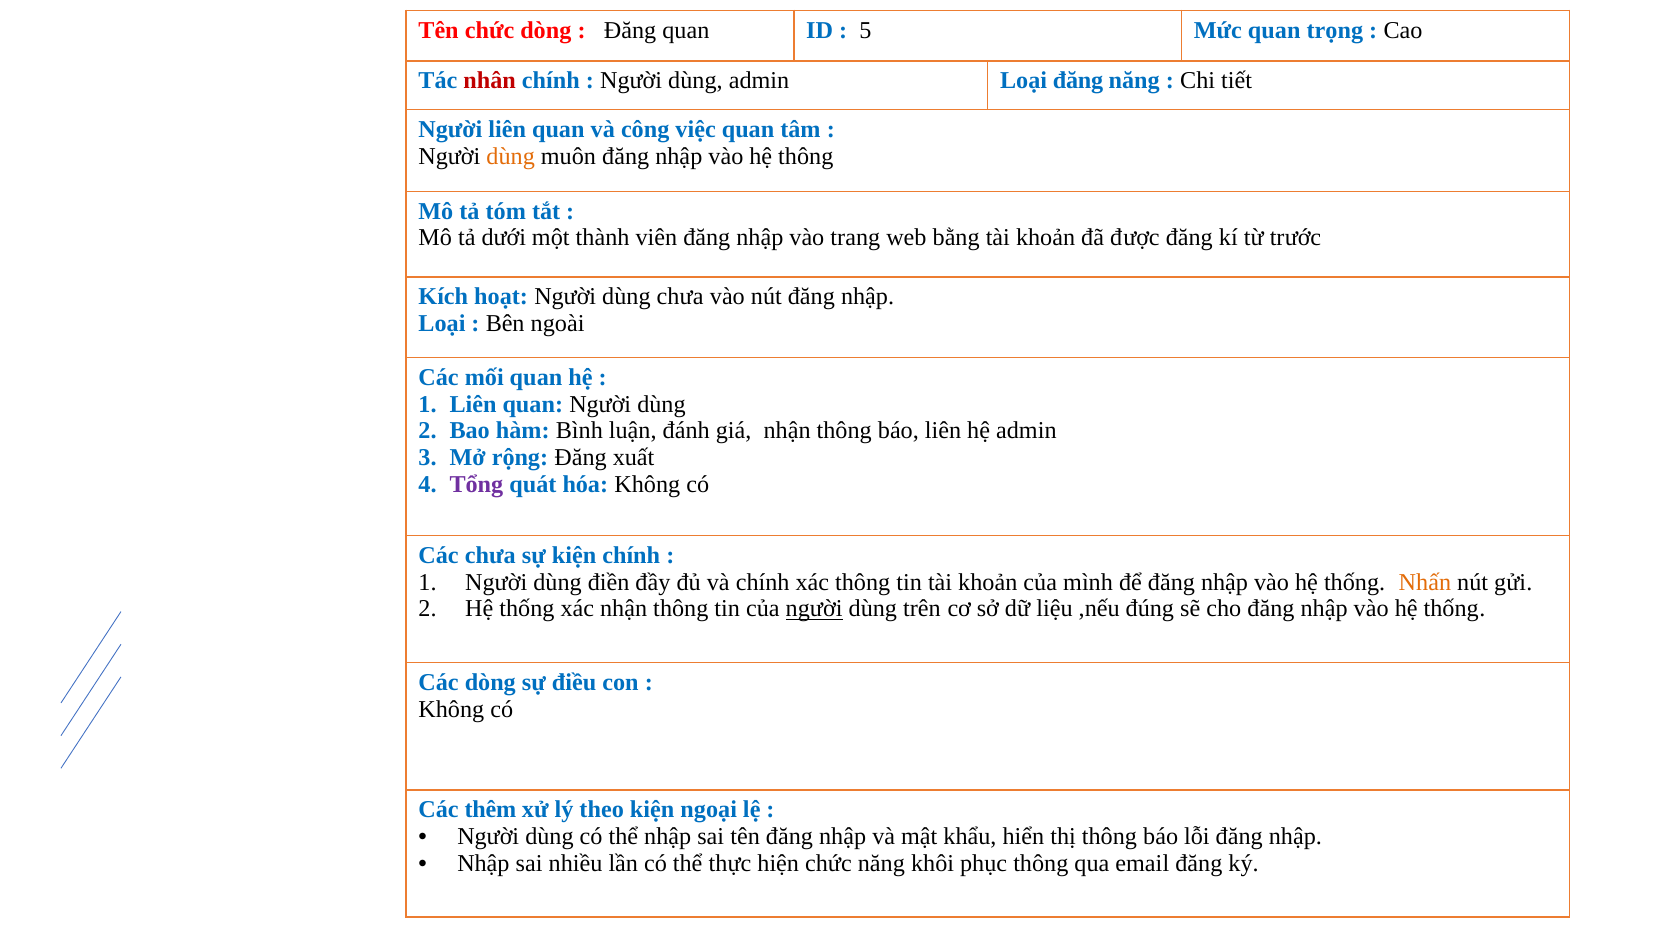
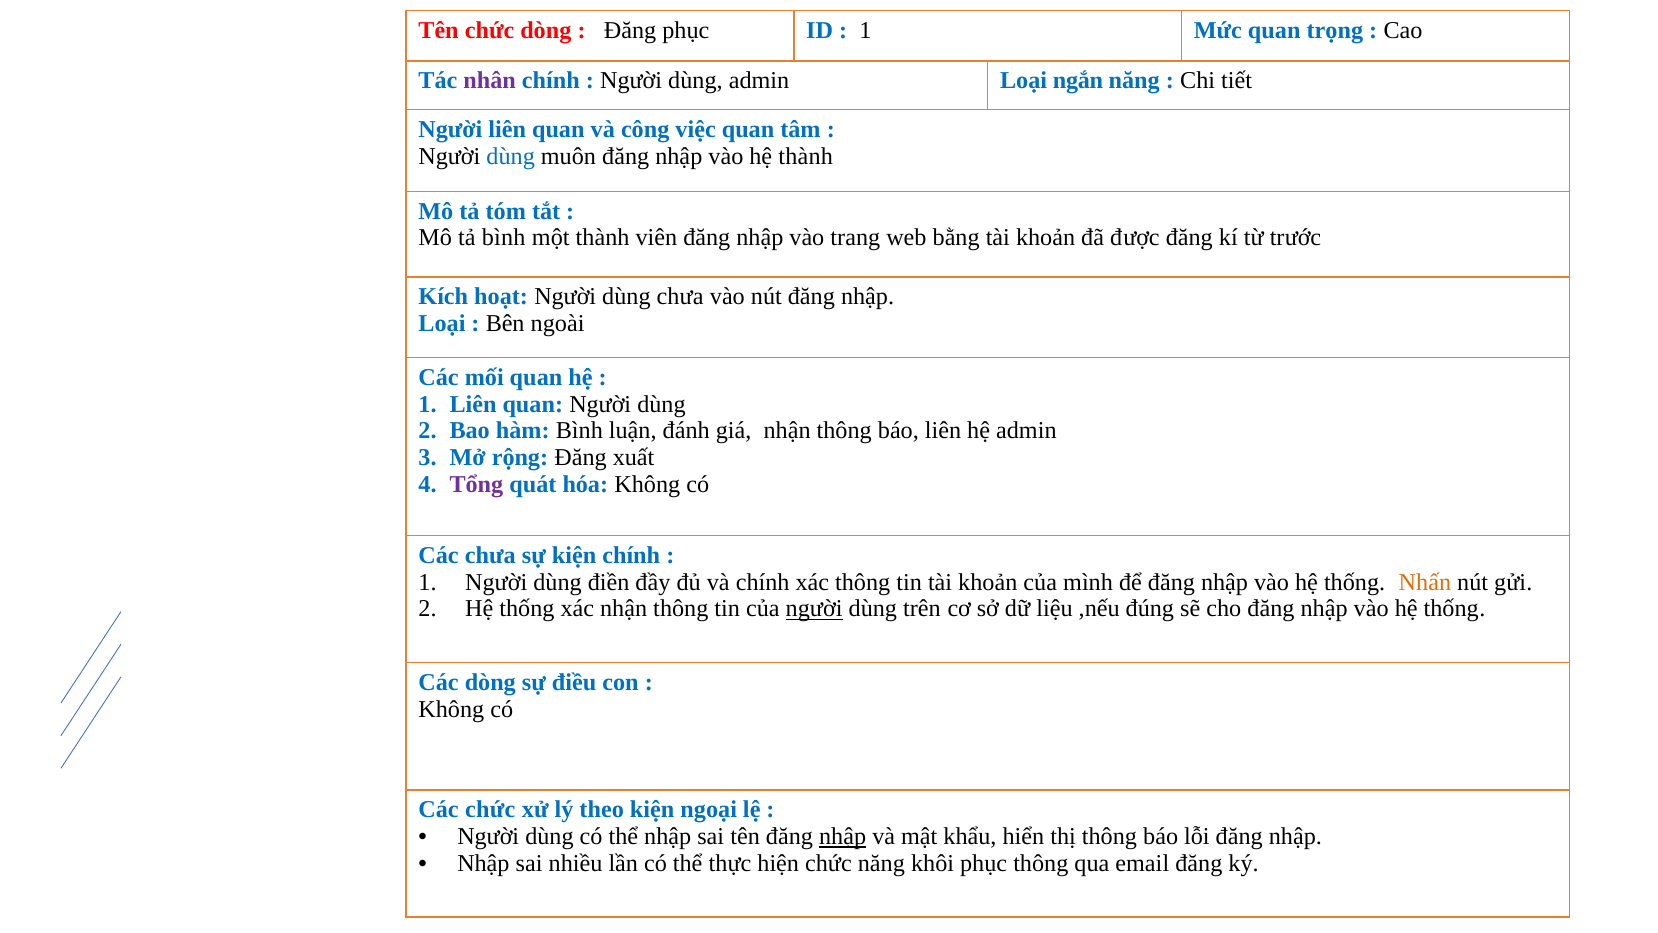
Đăng quan: quan -> phục (686, 30)
5: 5 -> 1 (865, 30)
nhân colour: red -> purple (490, 81)
Loại đăng: đăng -> ngắn (1078, 81)
dùng colour: orange -> blue (511, 156)
hệ thông: thông -> thành (806, 156)
tả dưới: dưới -> bình (504, 238)
Các thêm: thêm -> chức (490, 809)
nhập underline: none -> present (843, 836)
